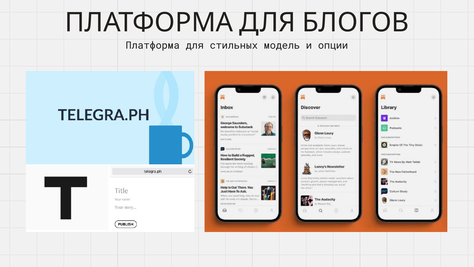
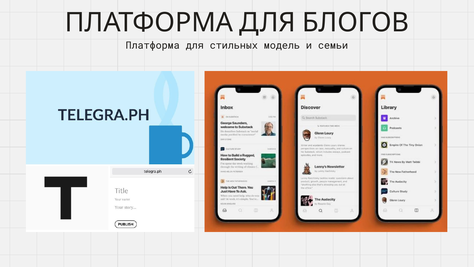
опции: опции -> семьи (333, 45)
